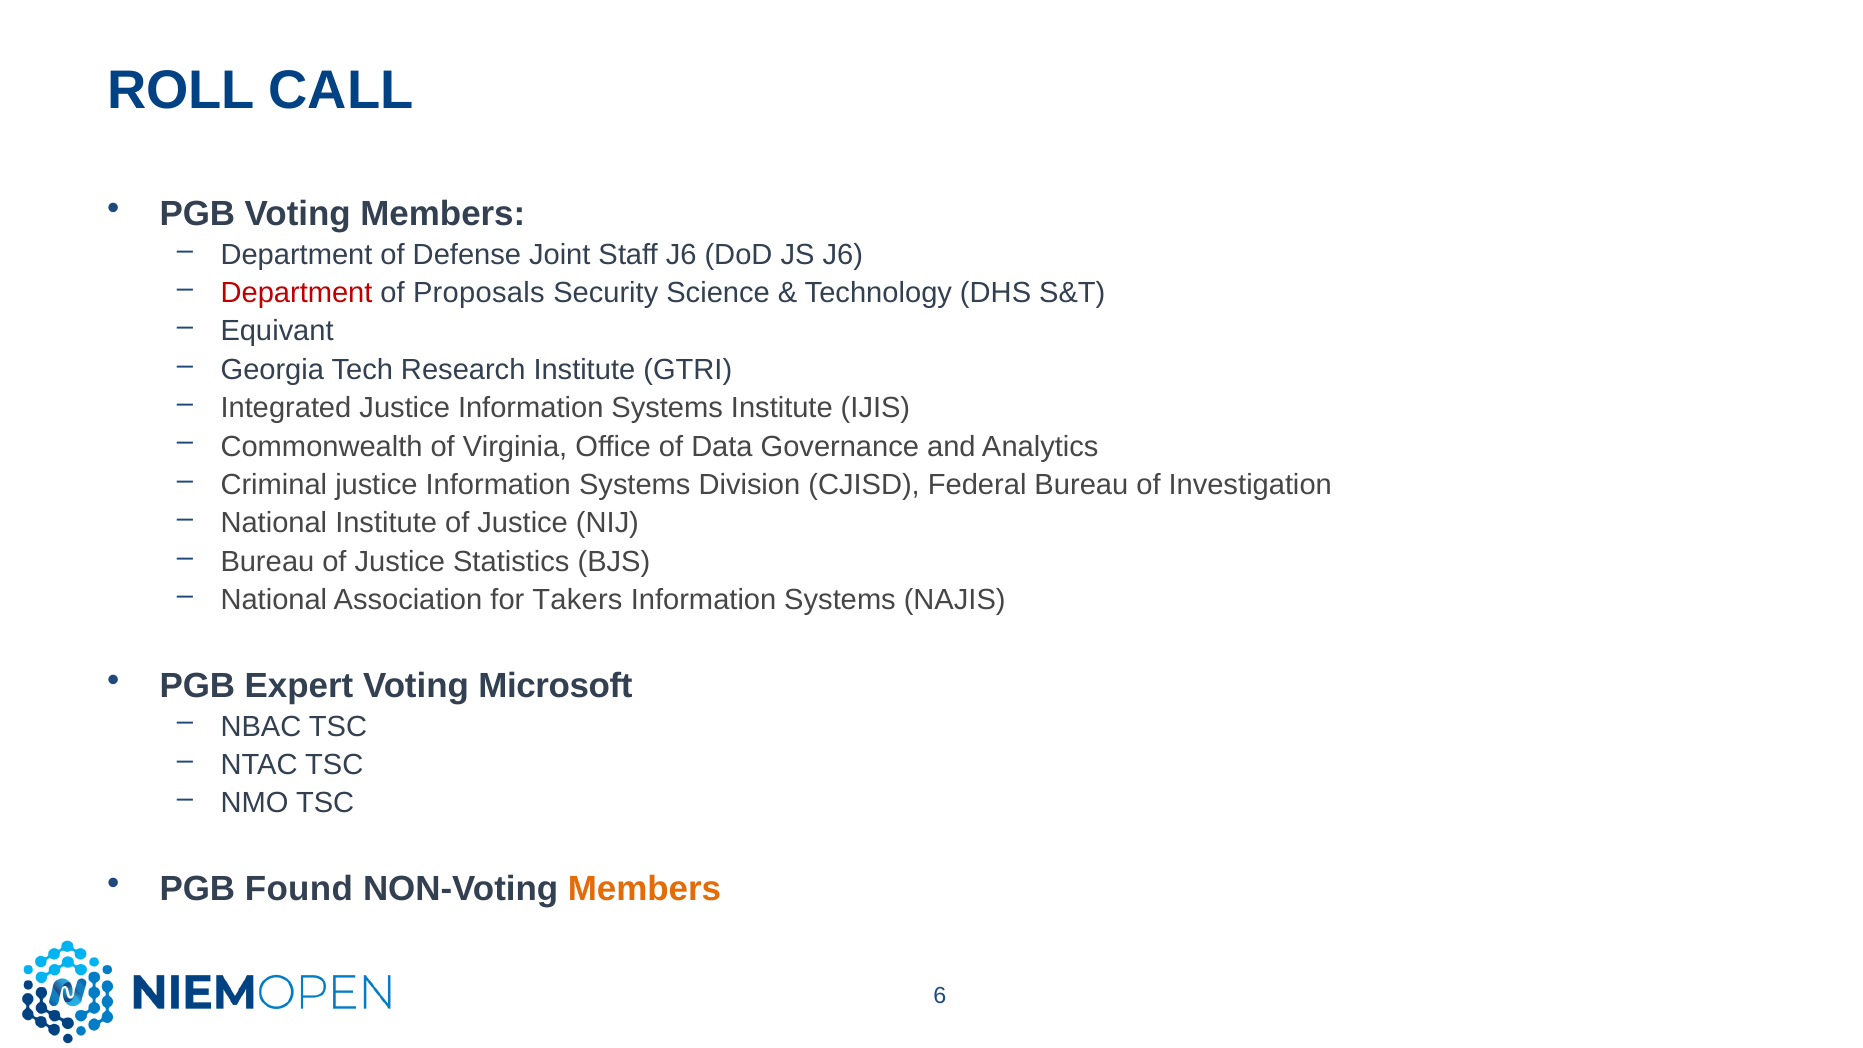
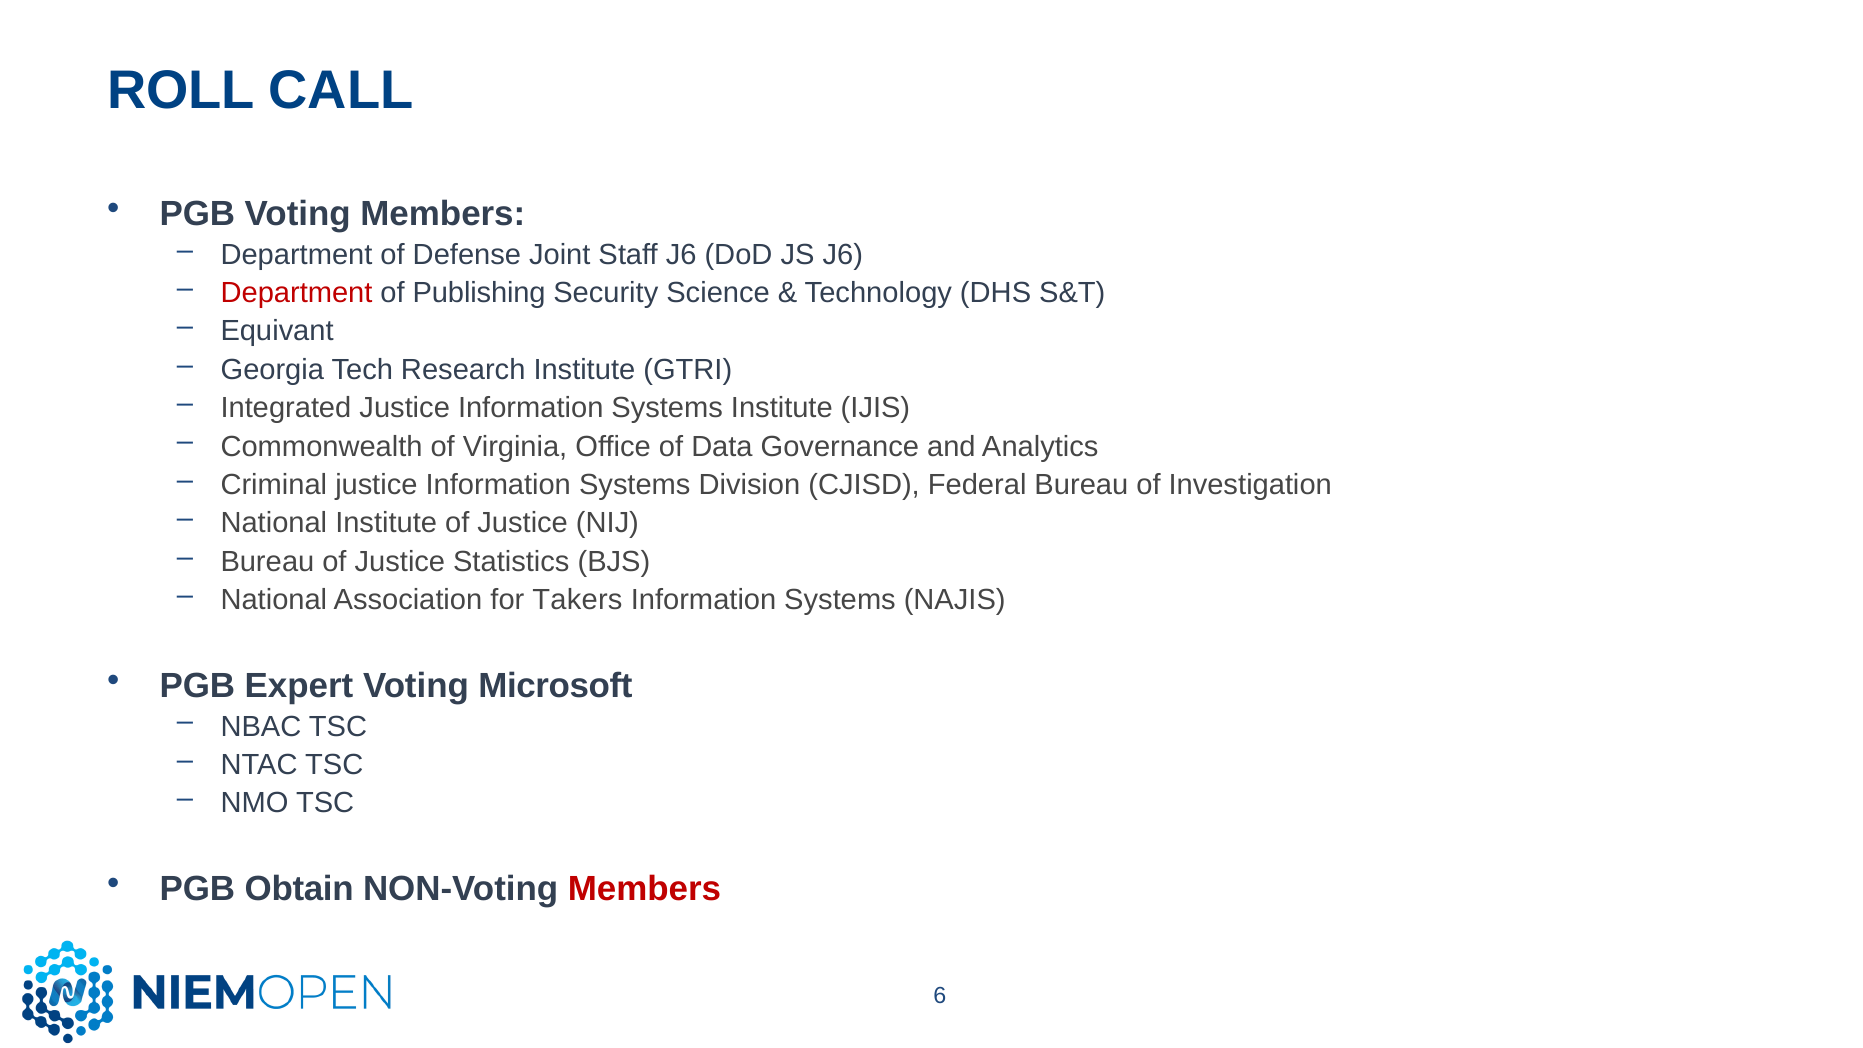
Proposals: Proposals -> Publishing (479, 293)
Found: Found -> Obtain (299, 889)
Members colour: orange -> red (644, 889)
